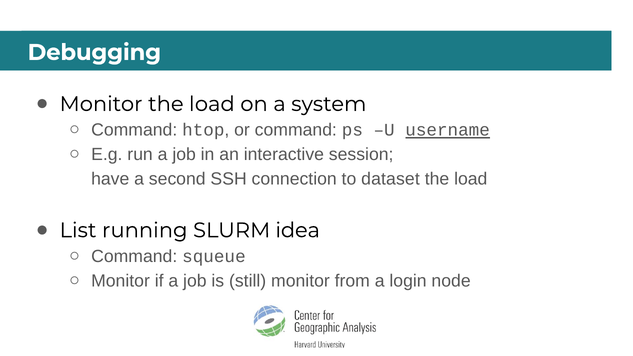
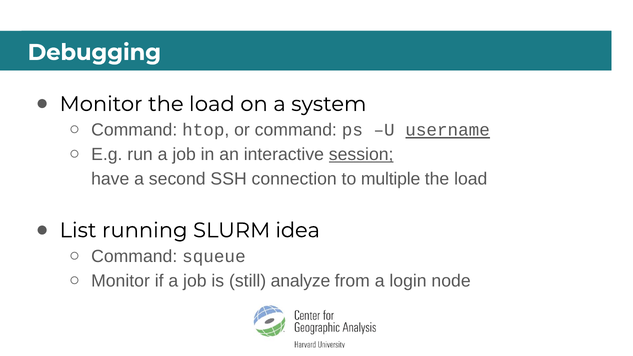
session underline: none -> present (361, 154)
dataset: dataset -> multiple (391, 179)
still monitor: monitor -> analyze (301, 281)
